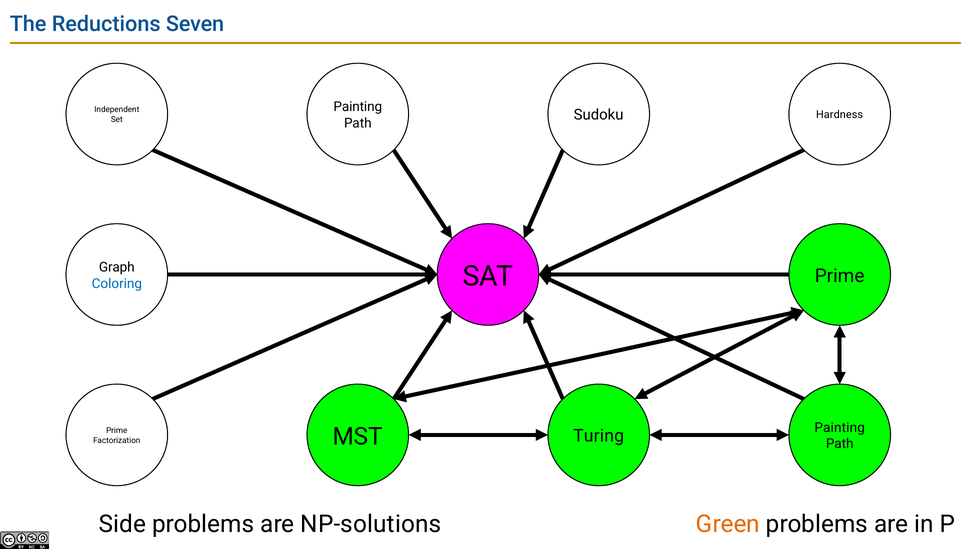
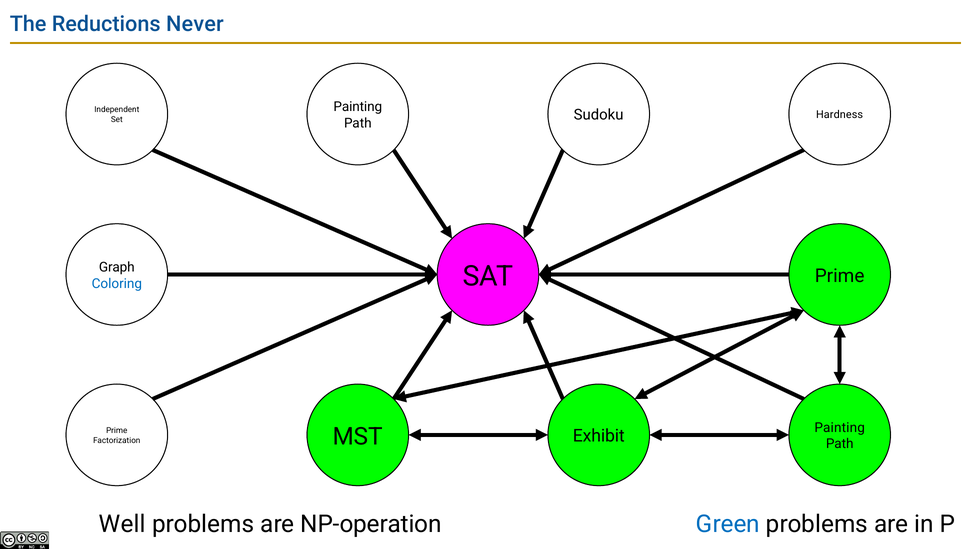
Seven: Seven -> Never (195, 24)
Turing: Turing -> Exhibit (599, 436)
Side: Side -> Well (122, 524)
NP-solutions: NP-solutions -> NP-operation (371, 524)
Green colour: orange -> blue (728, 524)
